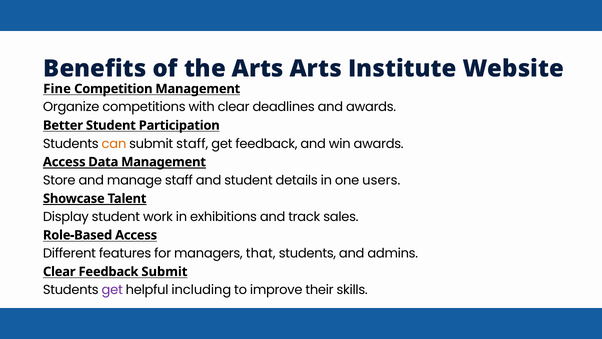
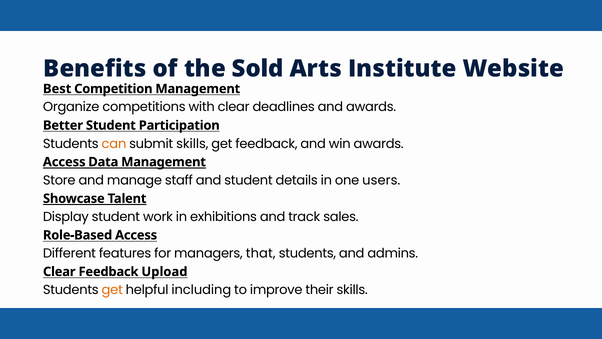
the Arts: Arts -> Sold (258, 69)
Fine: Fine -> Best (57, 89)
submit staff: staff -> skills (192, 144)
Feedback Submit: Submit -> Upload (164, 271)
get colour: purple -> orange (112, 290)
